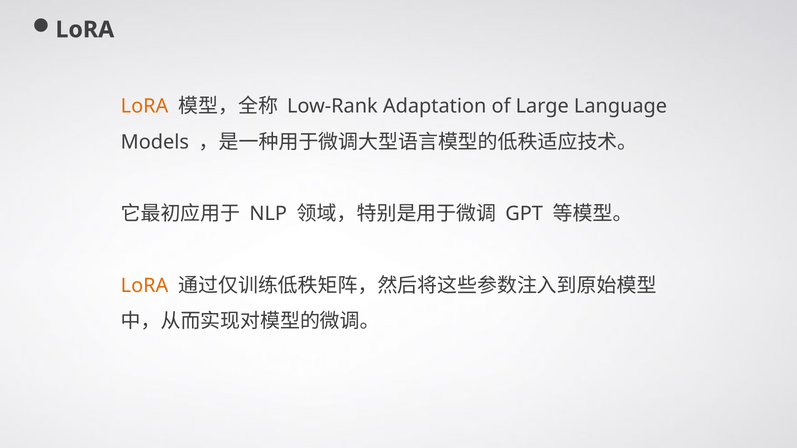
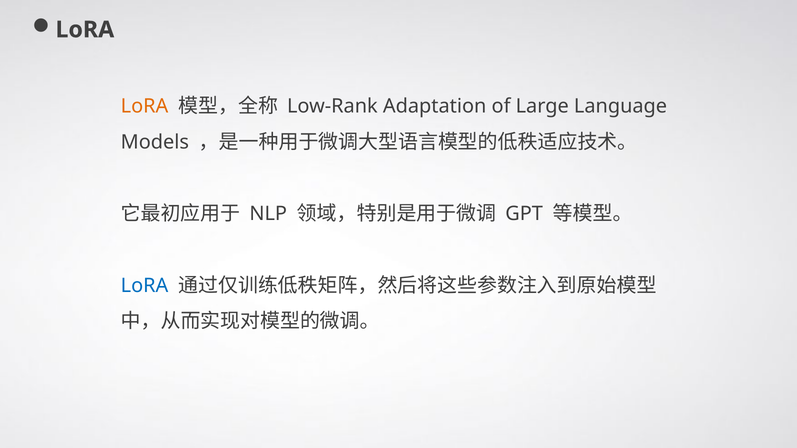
LoRA colour: orange -> blue (145, 286)
